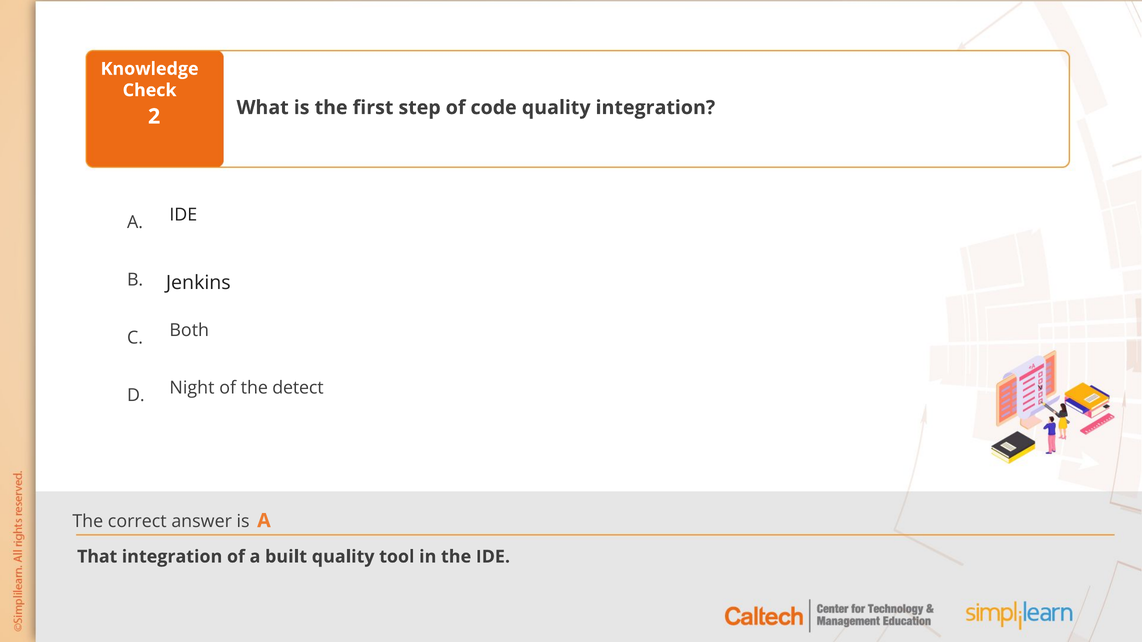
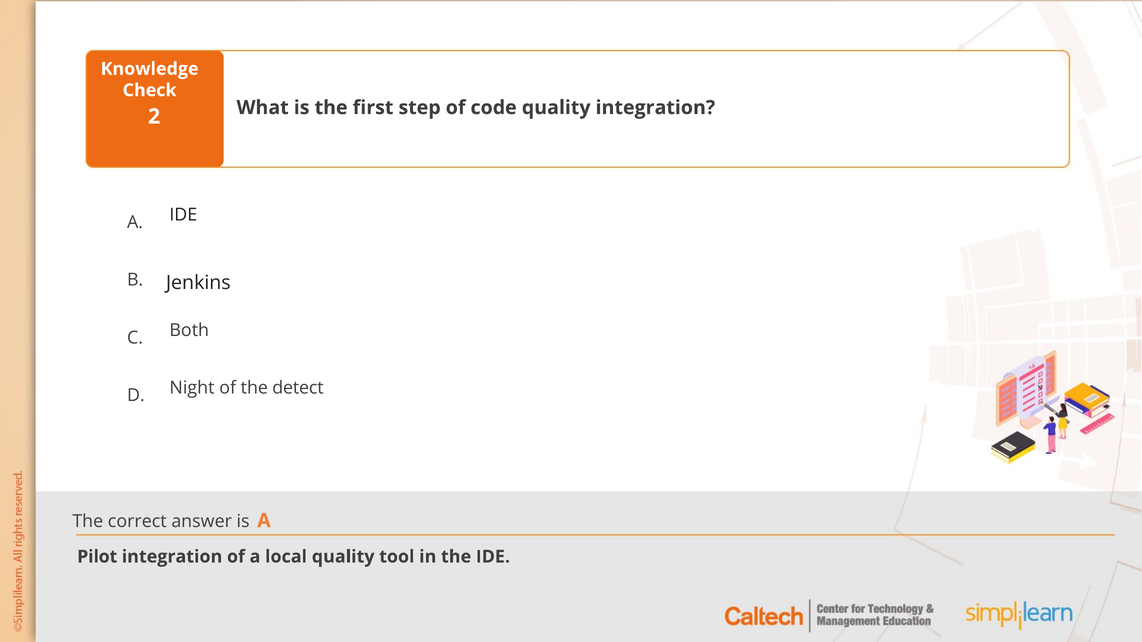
That: That -> Pilot (97, 557)
built: built -> local (286, 557)
